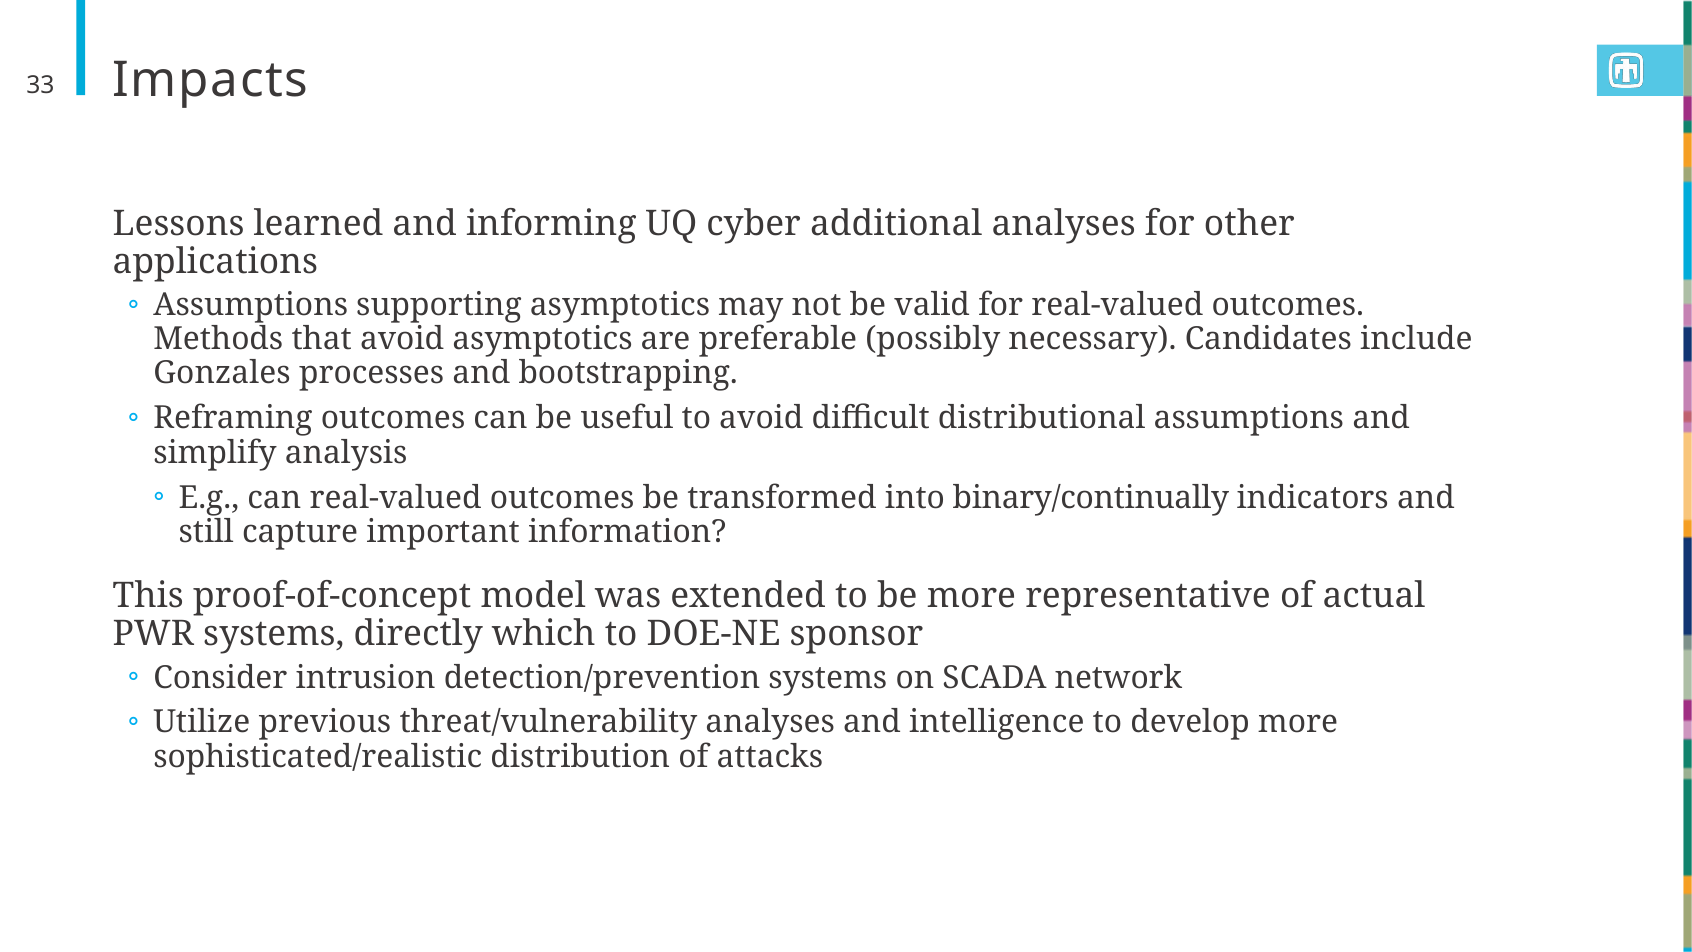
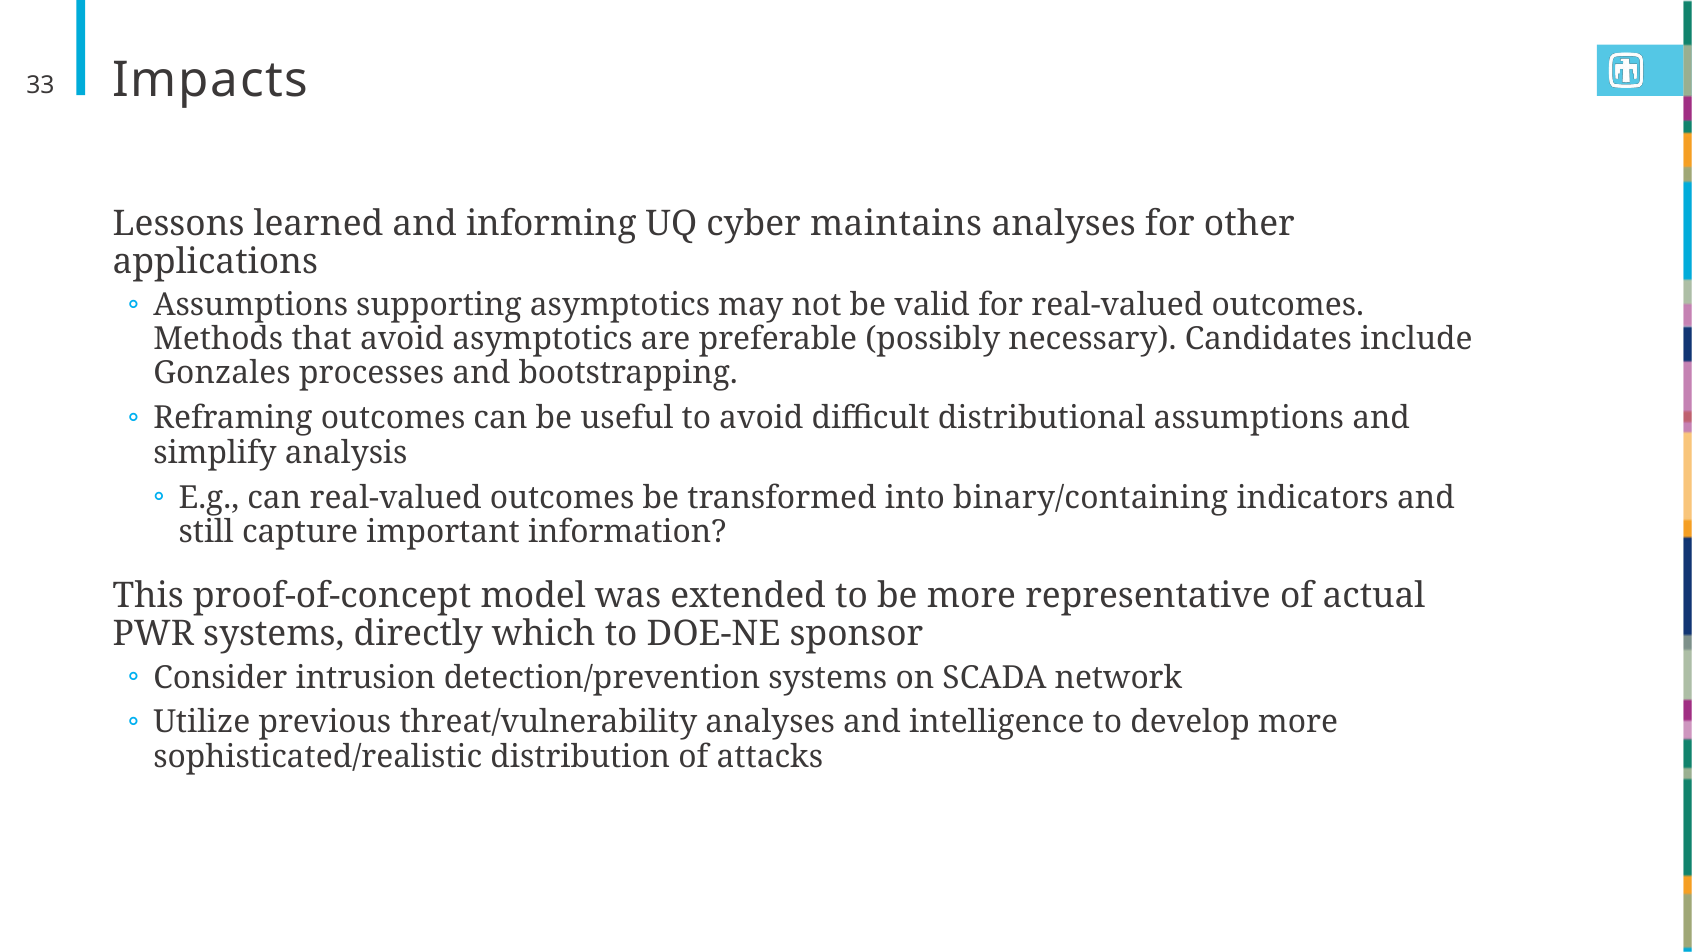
additional: additional -> maintains (896, 224)
binary/continually: binary/continually -> binary/containing (1091, 497)
